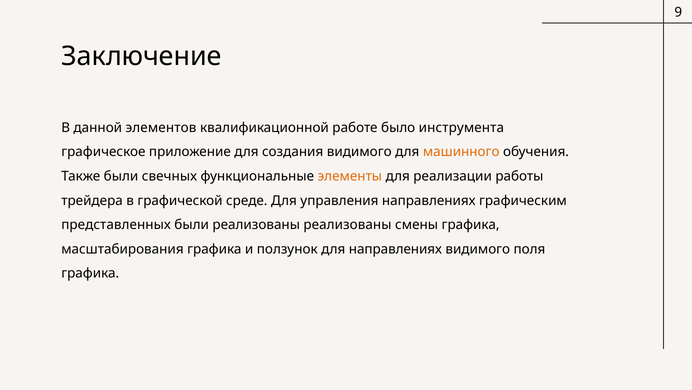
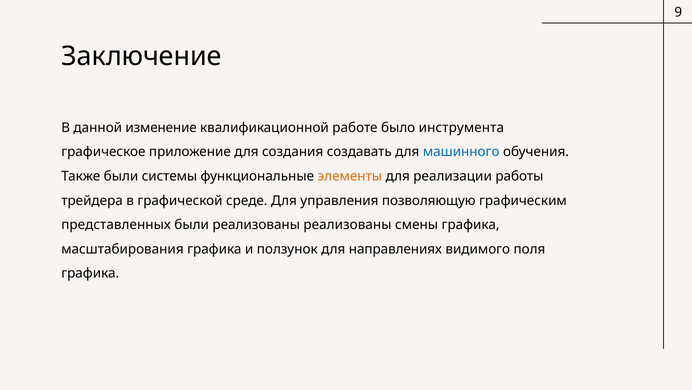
элементов: элементов -> изменение (161, 128)
создания видимого: видимого -> создавать (359, 152)
машинного colour: orange -> blue (461, 152)
свечных: свечных -> системы (169, 176)
управления направлениях: направлениях -> позволяющую (429, 200)
